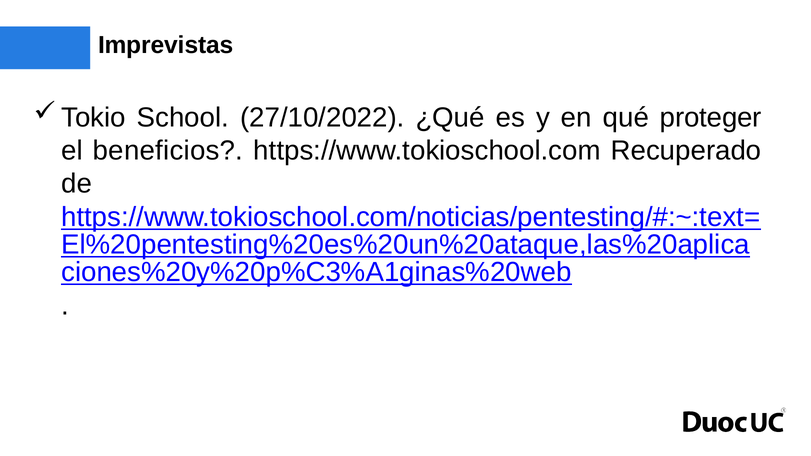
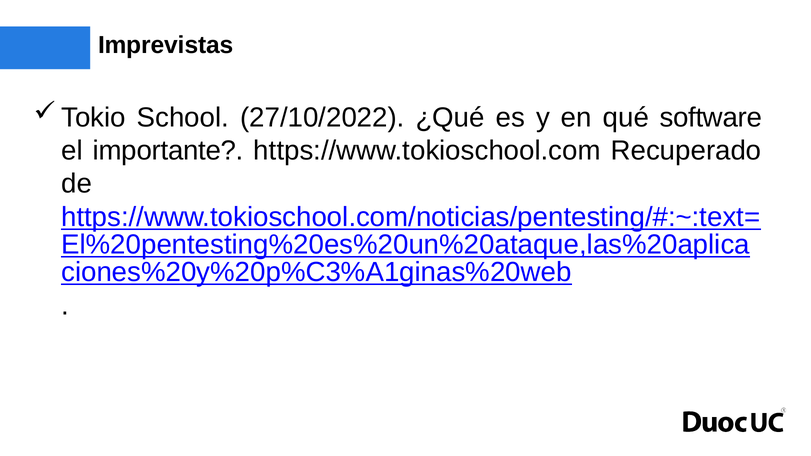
proteger: proteger -> software (711, 118)
beneficios: beneficios -> importante (168, 151)
